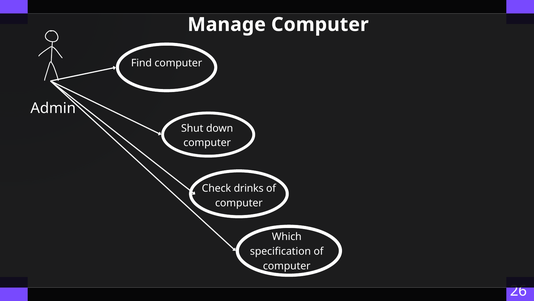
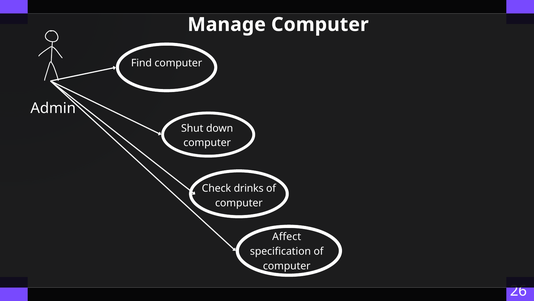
Which: Which -> Affect (287, 236)
